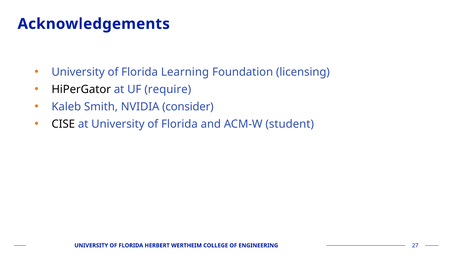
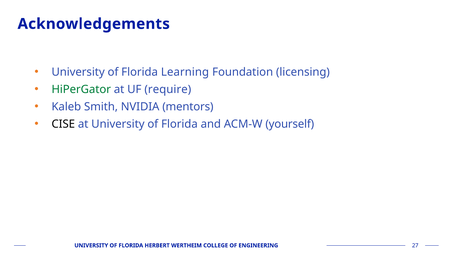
HiPerGator colour: black -> green (81, 89)
consider: consider -> mentors (188, 107)
student: student -> yourself (290, 124)
